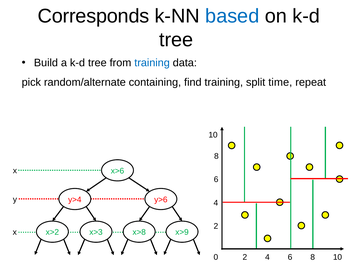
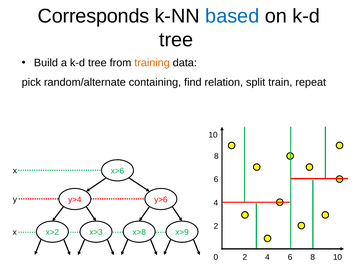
training colour: blue -> orange (152, 63)
find training: training -> relation (224, 82)
time: time -> train (280, 82)
